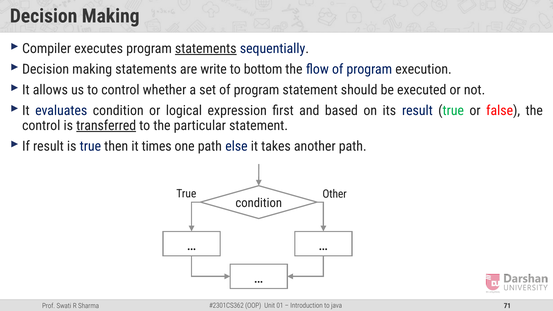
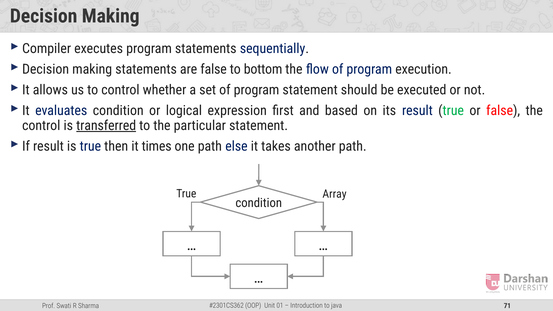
statements underline: present -> none (206, 49)
are write: write -> false (214, 69)
Other: Other -> Array (335, 194)
